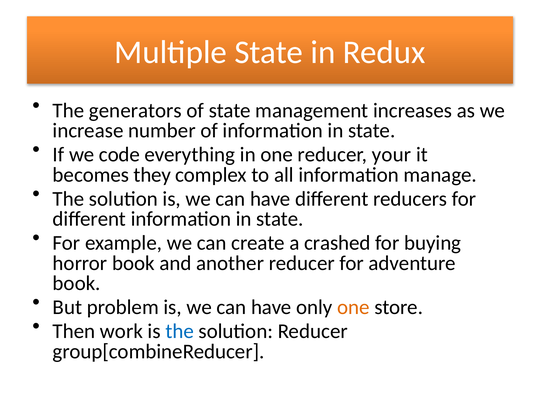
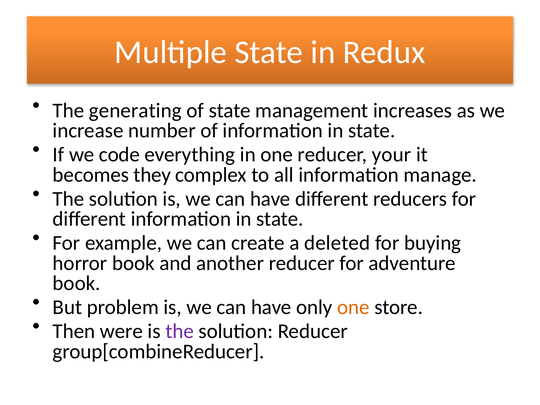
generators: generators -> generating (135, 110)
crashed: crashed -> deleted (337, 243)
work: work -> were (121, 331)
the colour: blue -> purple (180, 331)
